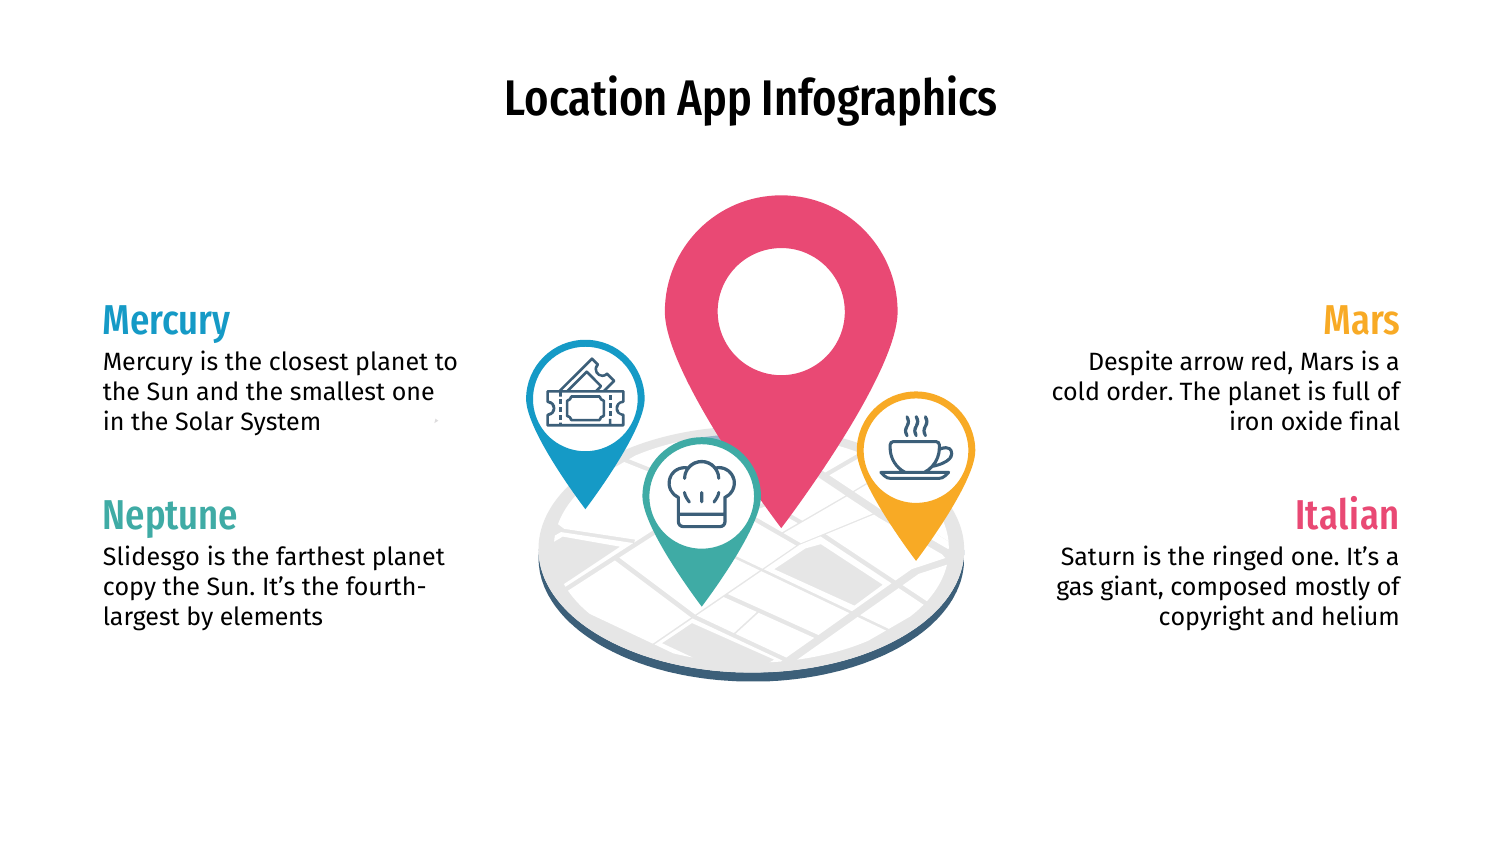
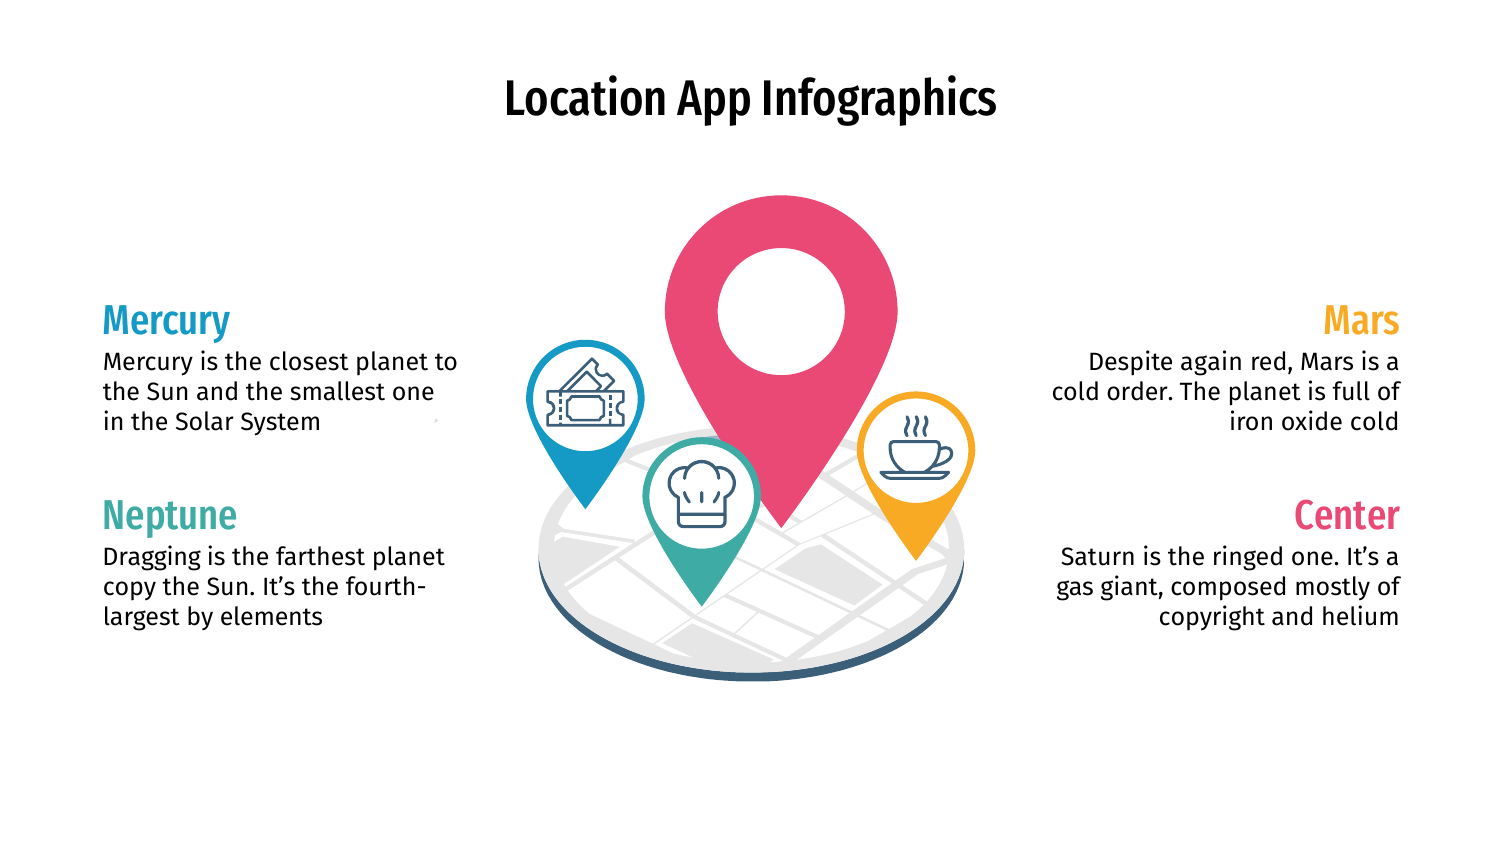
arrow: arrow -> again (1212, 362)
oxide final: final -> cold (1375, 422)
Italian: Italian -> Center (1348, 516)
Slidesgo: Slidesgo -> Dragging (152, 557)
